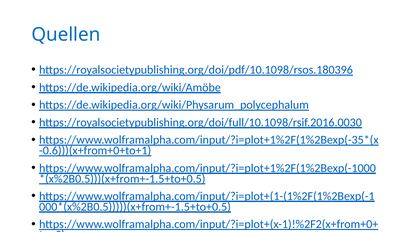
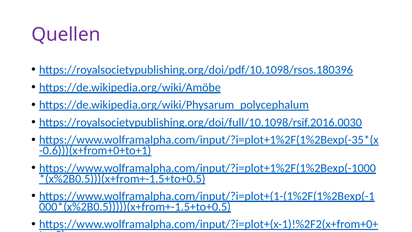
Quellen colour: blue -> purple (66, 35)
